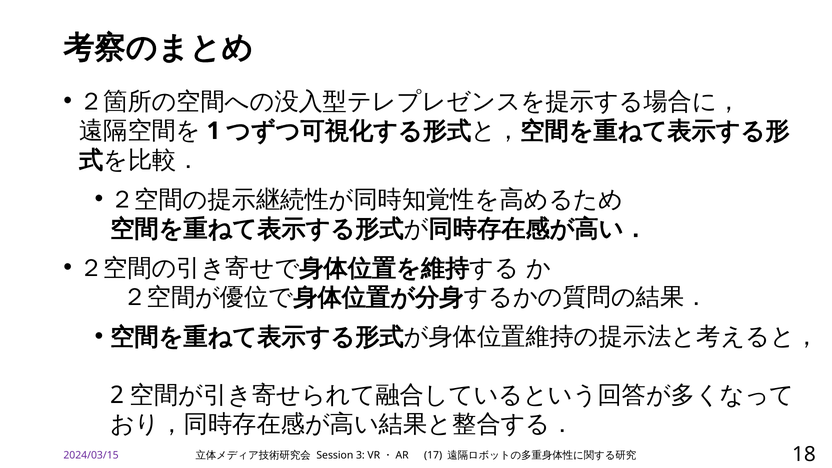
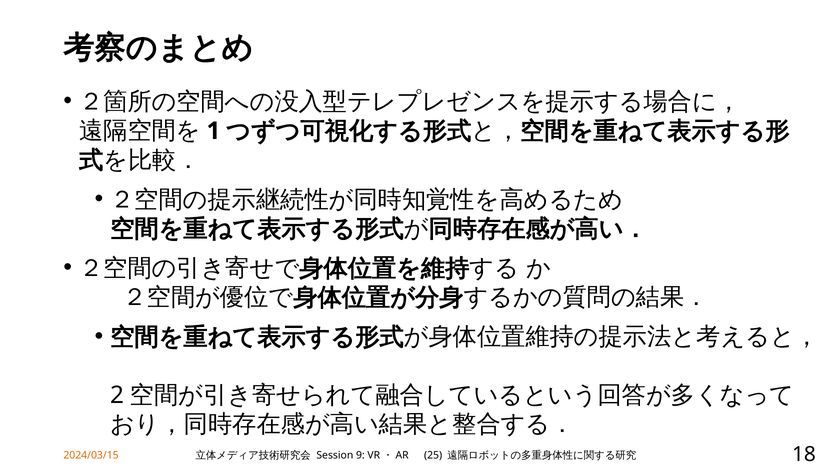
2024/03/15 colour: purple -> orange (91, 455)
3: 3 -> 9 (360, 455)
17: 17 -> 25 (433, 455)
